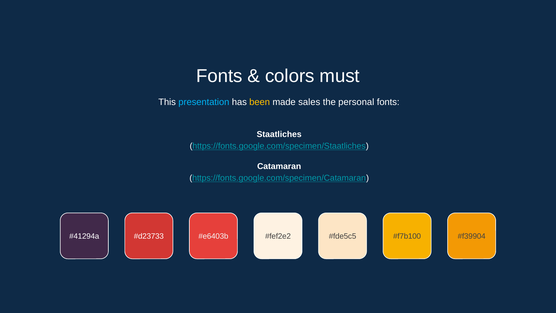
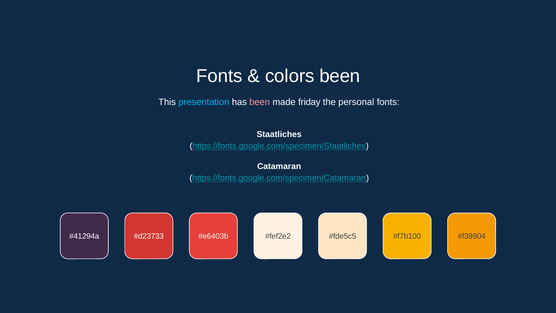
colors must: must -> been (340, 76)
been colour: yellow -> pink (260, 102)
sales: sales -> friday (309, 102)
